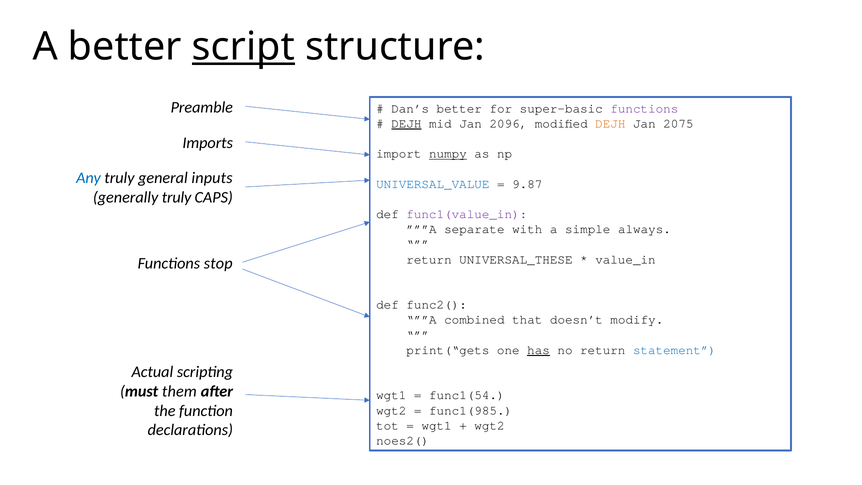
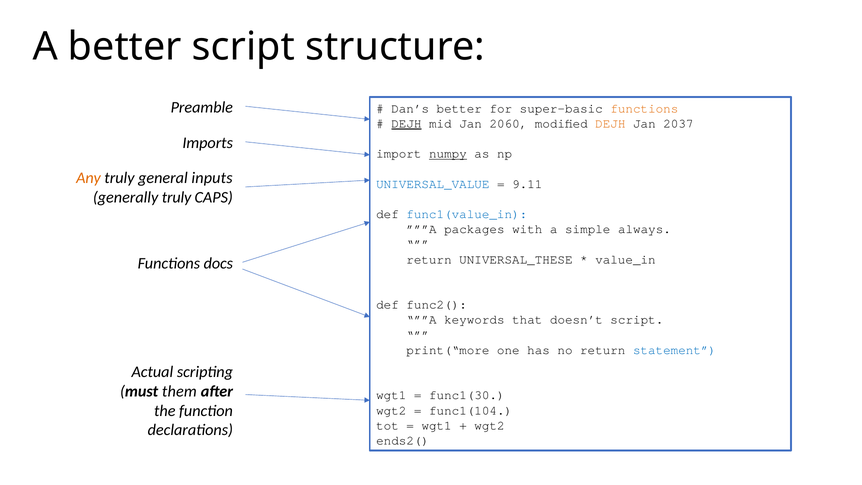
script underline: present -> none (243, 47)
functions colour: purple -> orange (644, 108)
2096: 2096 -> 2060 (508, 124)
2075: 2075 -> 2037 (678, 124)
Any colour: blue -> orange (88, 178)
9.87: 9.87 -> 9.11 (527, 184)
func1(value_in colour: purple -> blue (467, 214)
separate: separate -> packages (474, 229)
stop: stop -> docs (218, 263)
combined: combined -> keywords (474, 320)
doesn’t modify: modify -> script (637, 320)
print(“gets: print(“gets -> print(“more (448, 350)
has underline: present -> none (539, 350)
func1(54: func1(54 -> func1(30 (467, 395)
func1(985: func1(985 -> func1(104 (471, 410)
noes2(: noes2( -> ends2( (403, 440)
